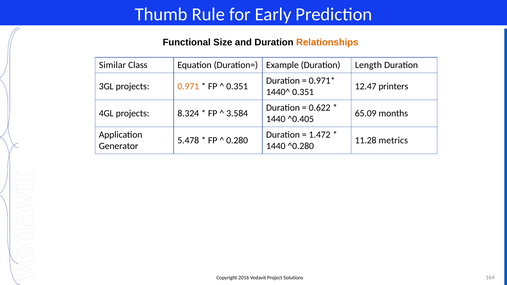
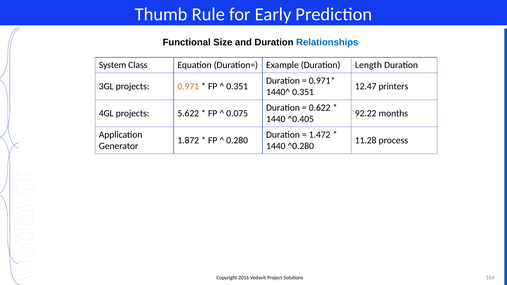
Relationships colour: orange -> blue (327, 42)
Similar: Similar -> System (113, 65)
8.324: 8.324 -> 5.622 (188, 113)
3.584: 3.584 -> 0.075 (237, 113)
65.09: 65.09 -> 92.22 (366, 113)
5.478: 5.478 -> 1.872 (188, 140)
metrics: metrics -> process (393, 140)
